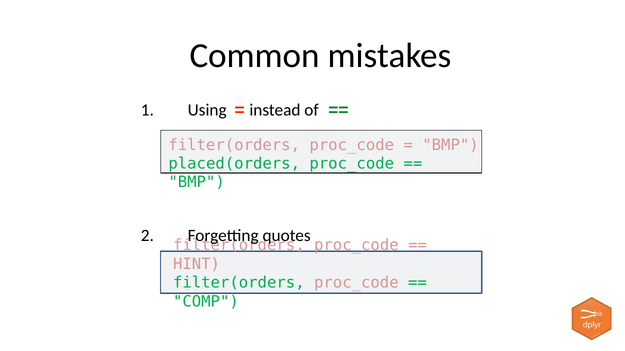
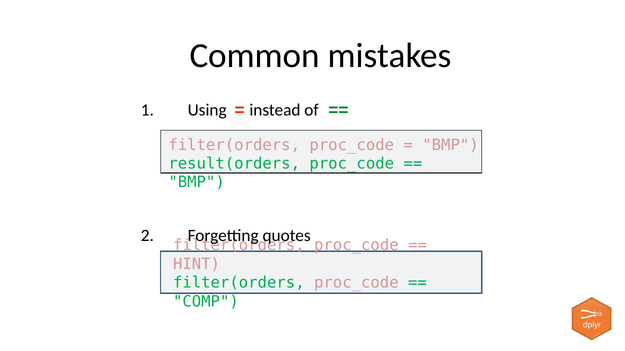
placed(orders: placed(orders -> result(orders (234, 164)
